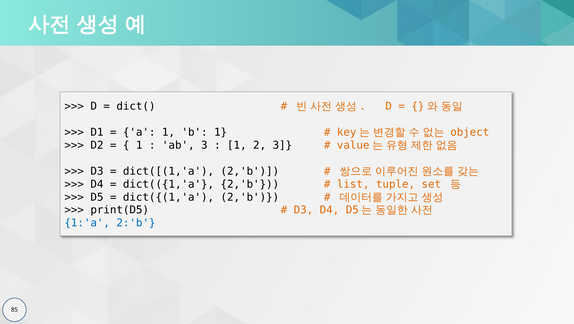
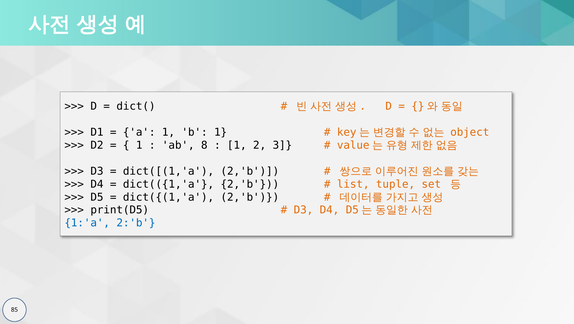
ab 3: 3 -> 8 (204, 145)
